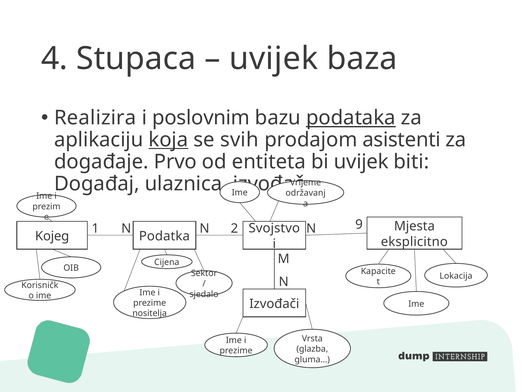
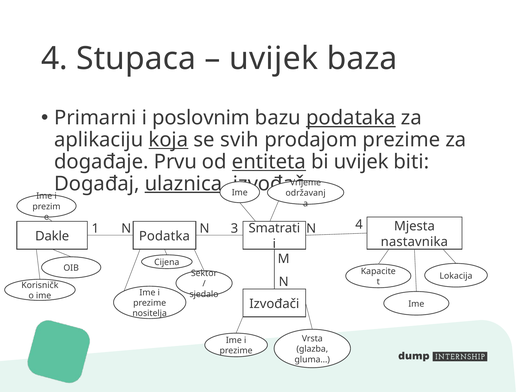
Realizira: Realizira -> Primarni (95, 118)
prodajom asistenti: asistenti -> prezime (401, 140)
Prvo: Prvo -> Prvu (175, 162)
entiteta underline: none -> present (269, 162)
ulaznica underline: none -> present (186, 183)
2: 2 -> 3 (234, 228)
Svojstvo: Svojstvo -> Smatrati (274, 228)
N 9: 9 -> 4 (359, 224)
Kojeg: Kojeg -> Dakle (52, 236)
eksplicitno: eksplicitno -> nastavnika (414, 242)
